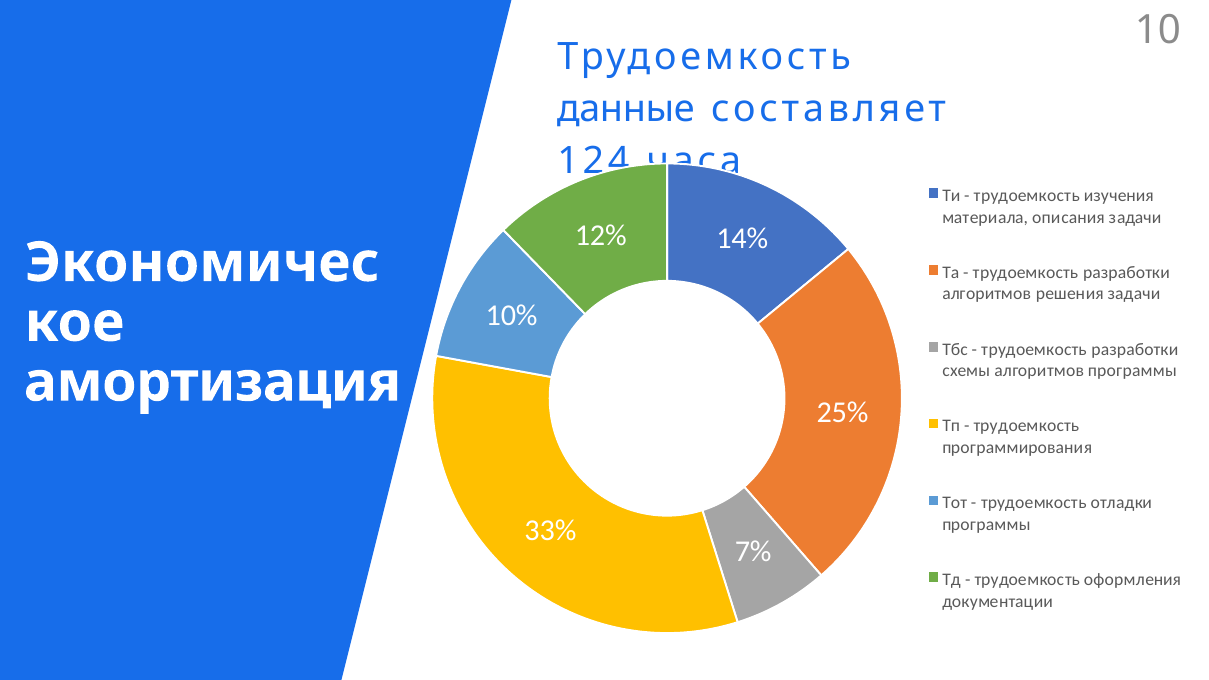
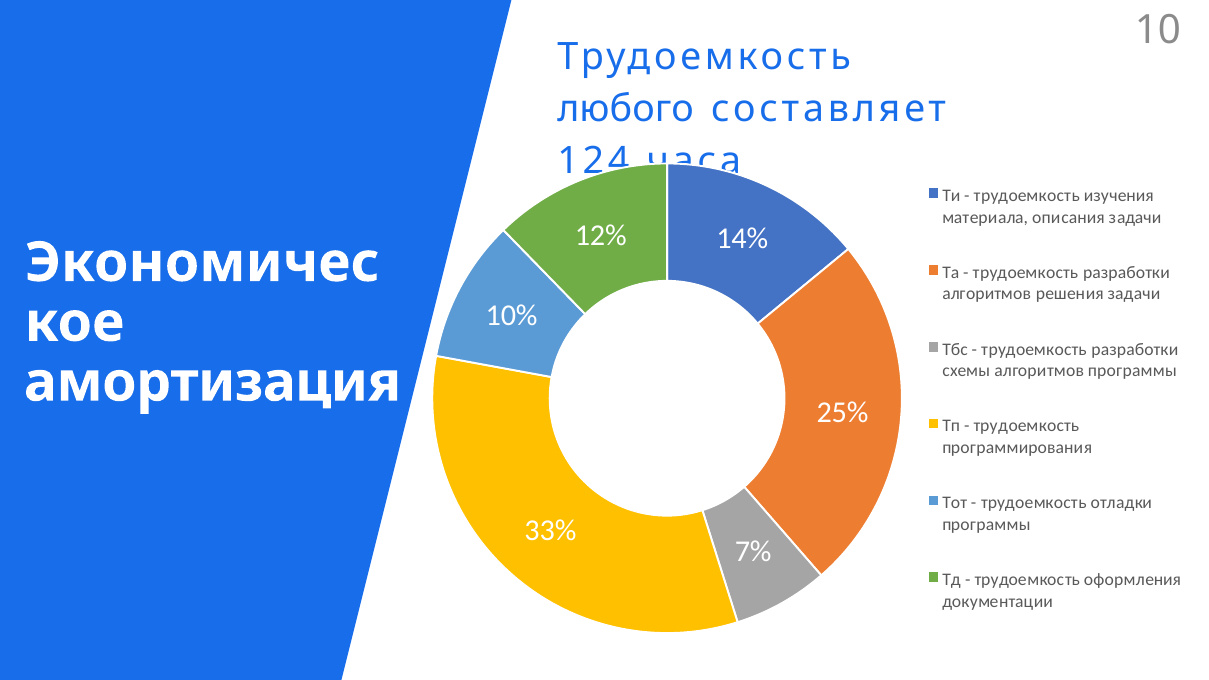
данные: данные -> любого (626, 109)
